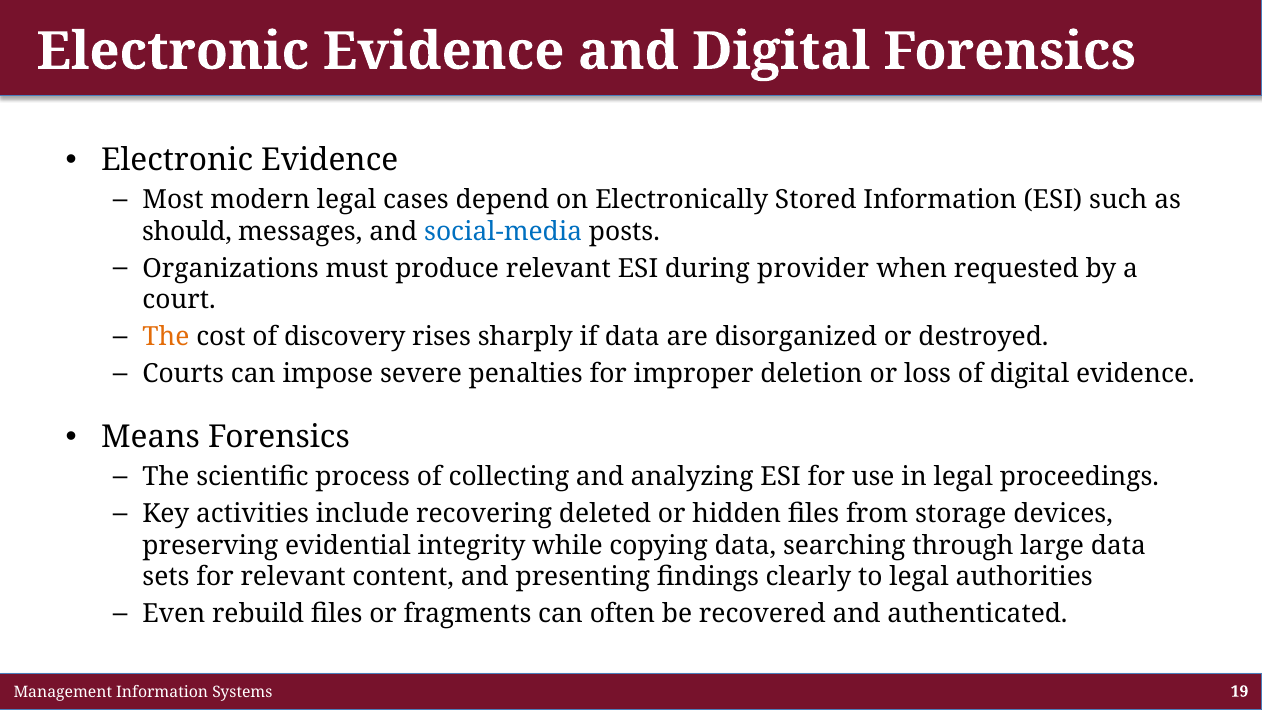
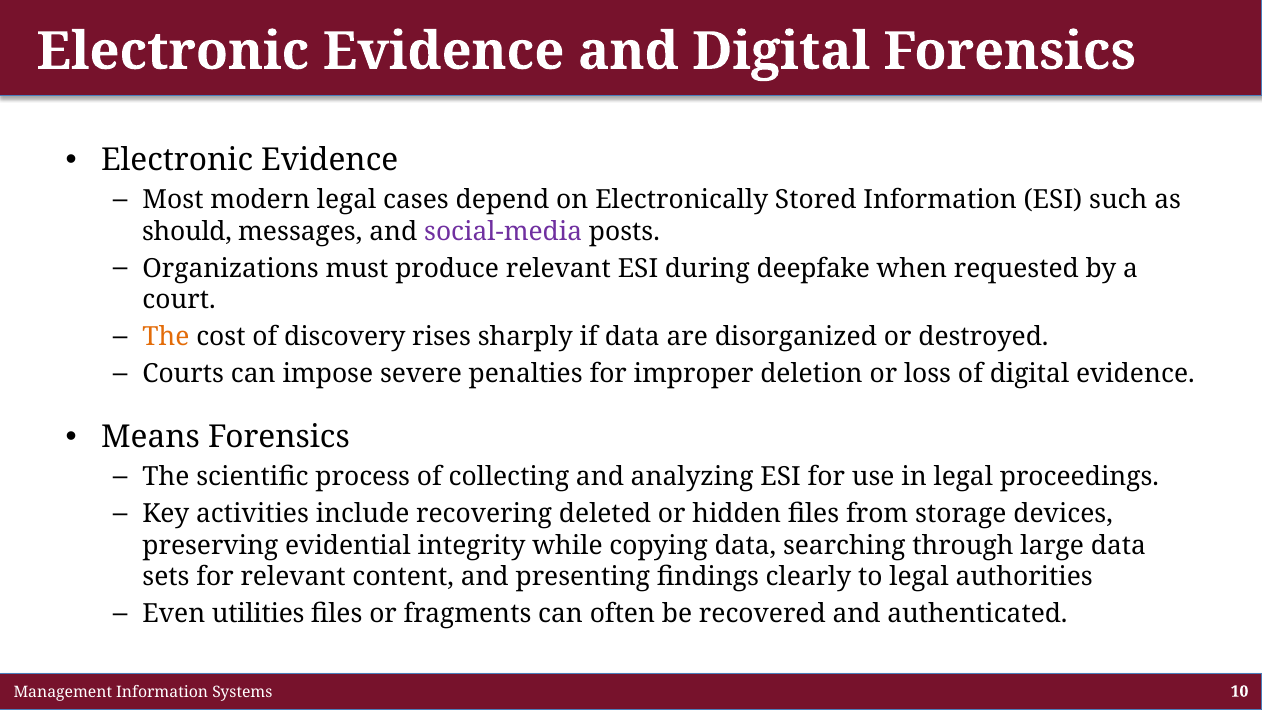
social-media colour: blue -> purple (503, 232)
provider: provider -> deepfake (813, 269)
rebuild: rebuild -> utilities (258, 614)
19: 19 -> 10 (1240, 692)
